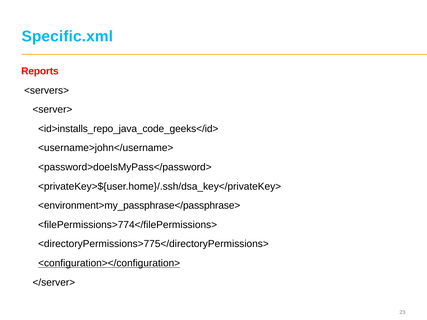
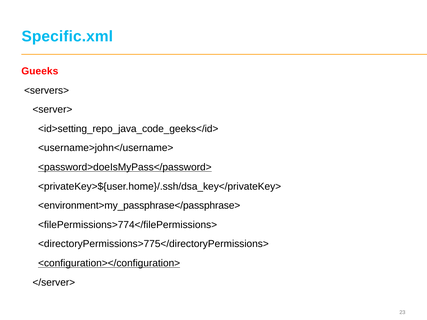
Reports: Reports -> Gueeks (40, 71)
<id>installs_repo_java_code_geeks</id>: <id>installs_repo_java_code_geeks</id> -> <id>setting_repo_java_code_geeks</id> (128, 129)
<password>doeIsMyPass</password> underline: none -> present (125, 167)
